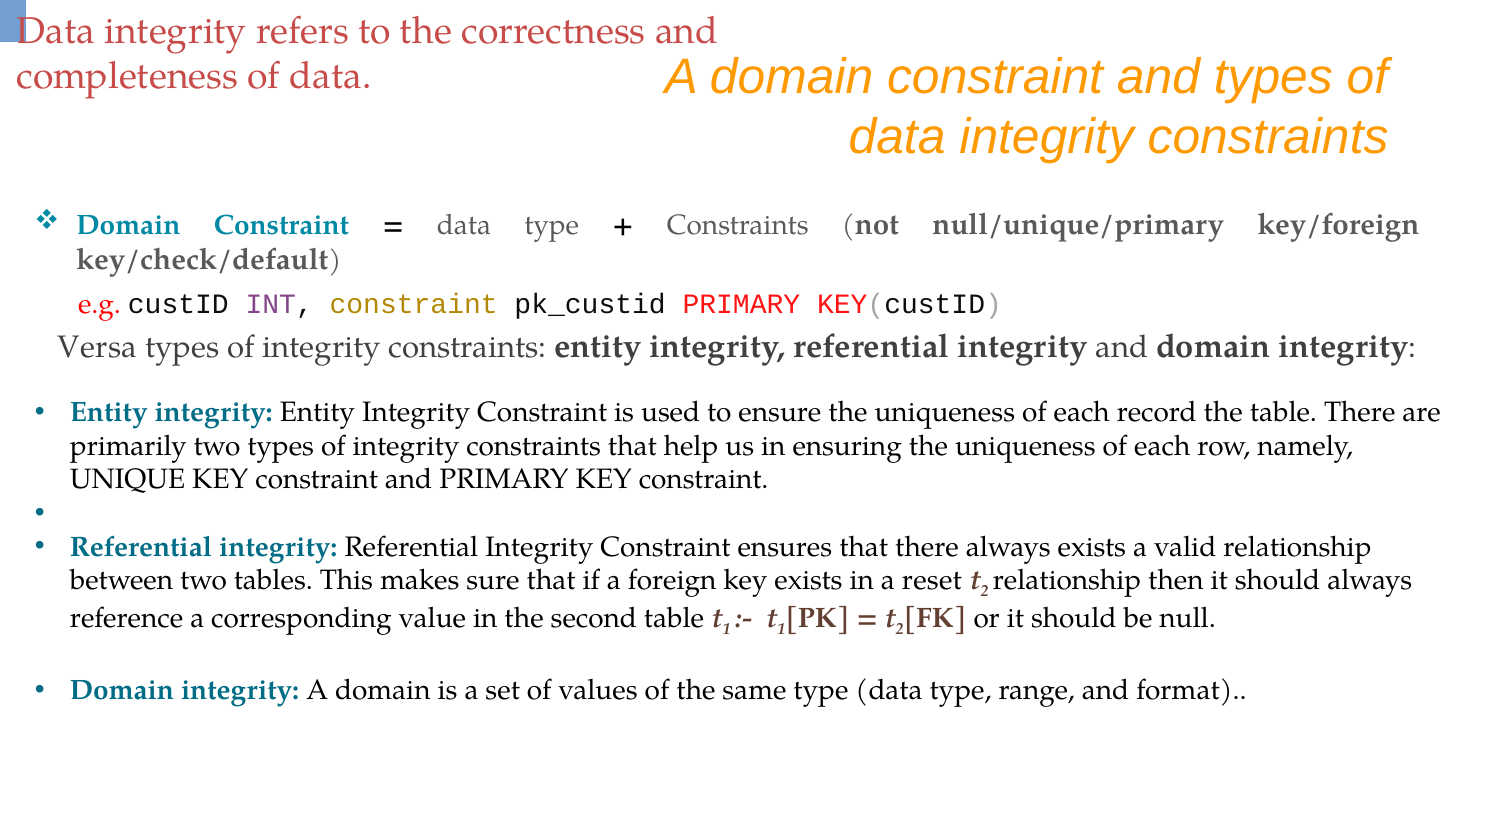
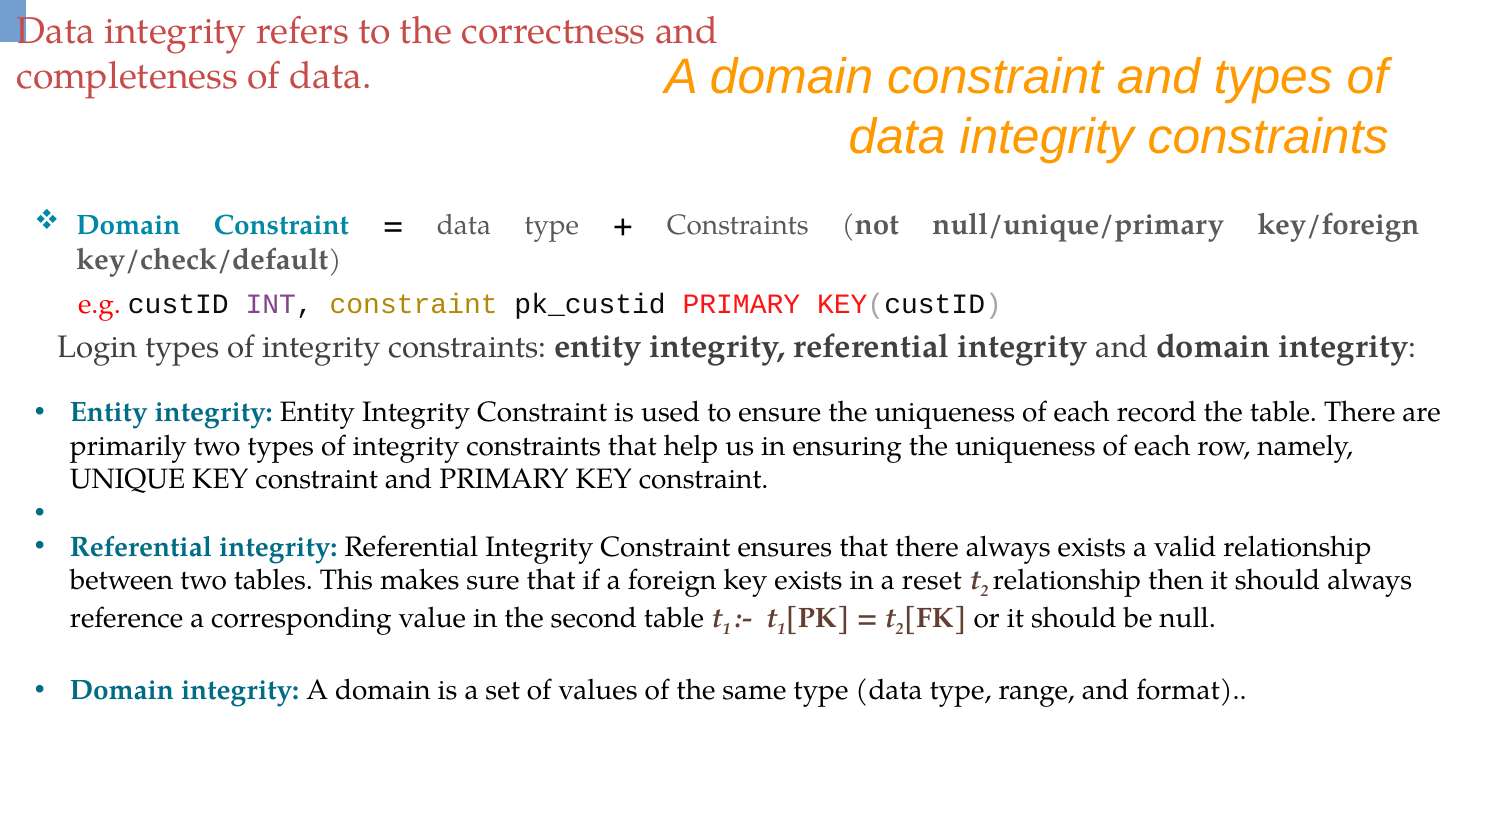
Versa: Versa -> Login (98, 347)
